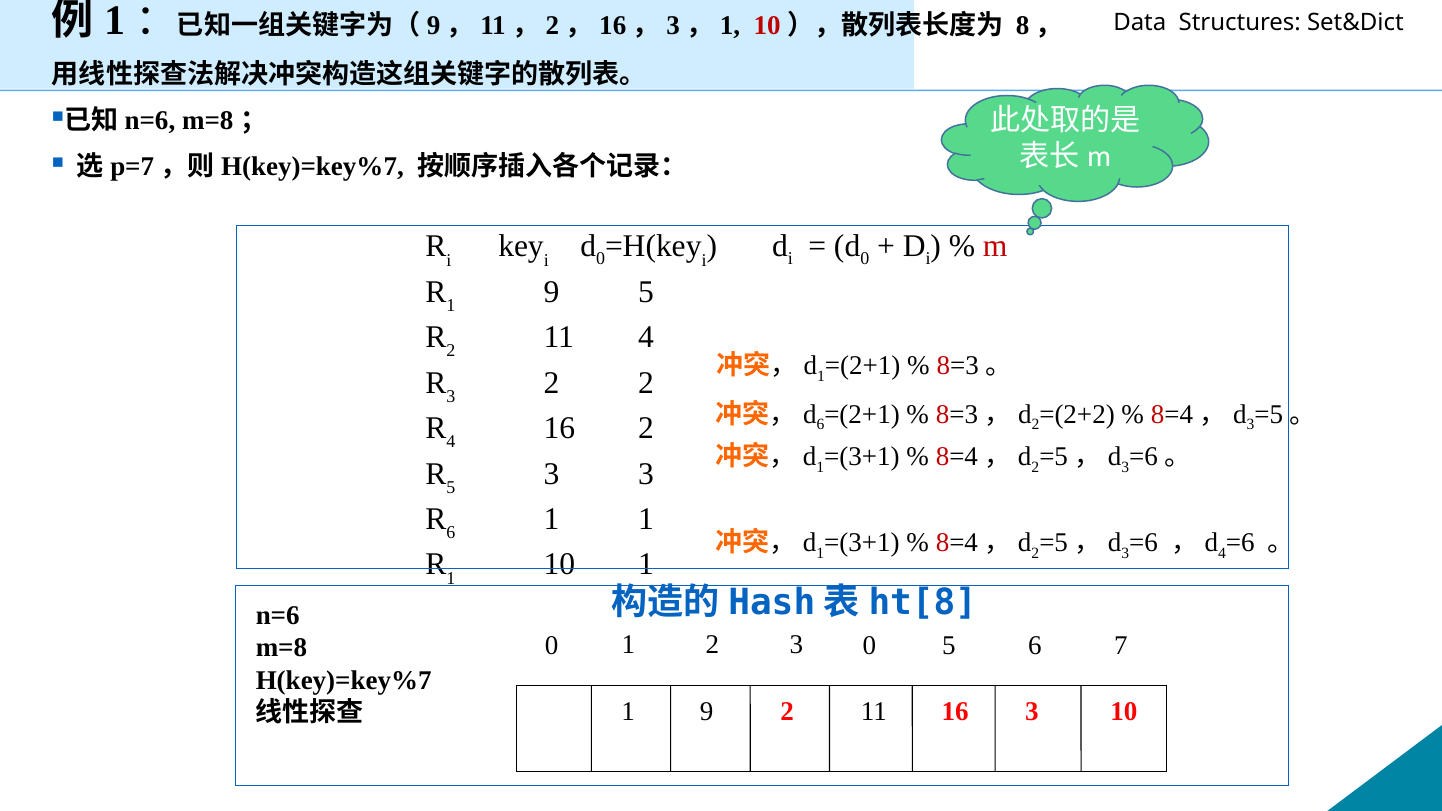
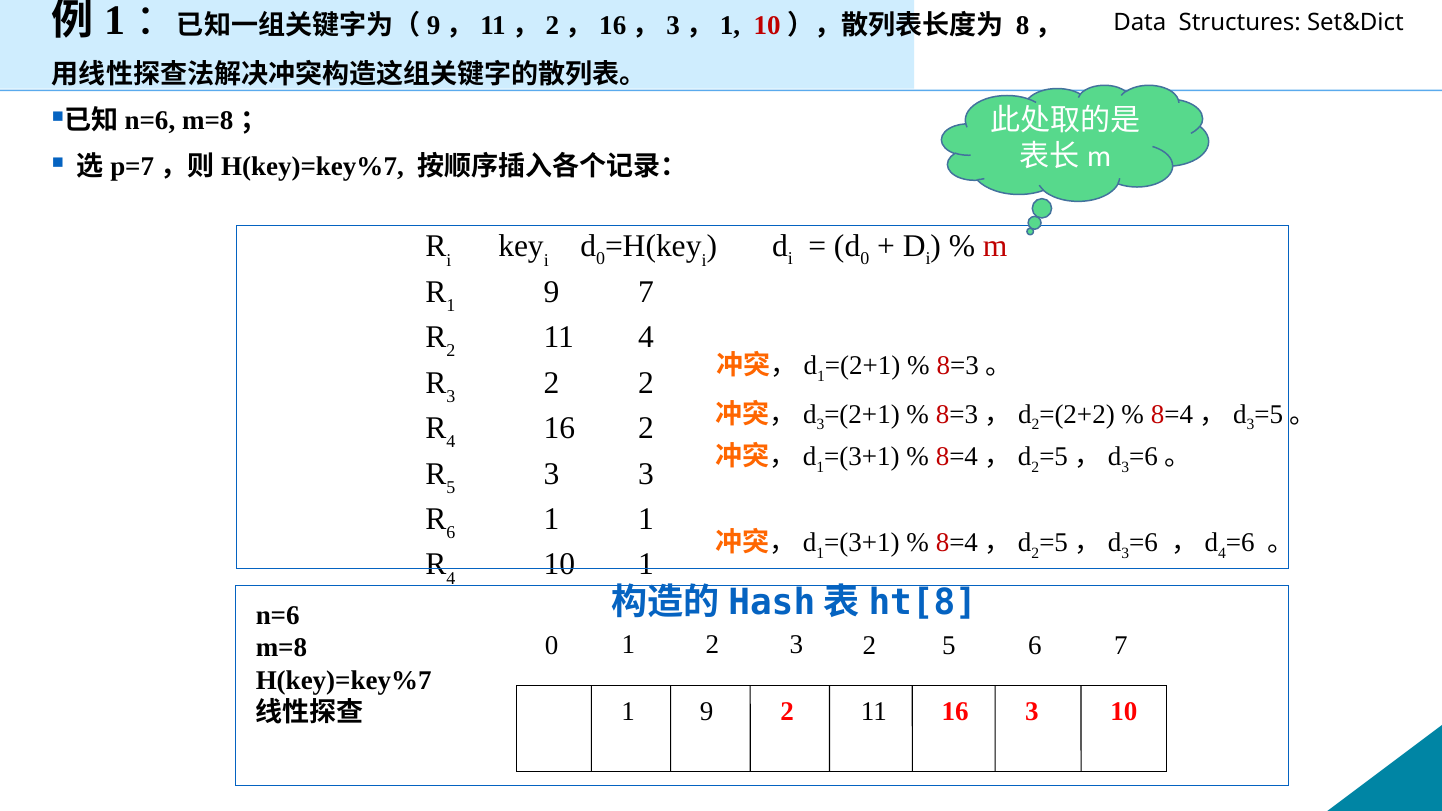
9 5: 5 -> 7 (646, 292)
6: 6 -> 3 (820, 425)
1: 1 -> 4 (451, 578)
2 3 0: 0 -> 2 (869, 645)
